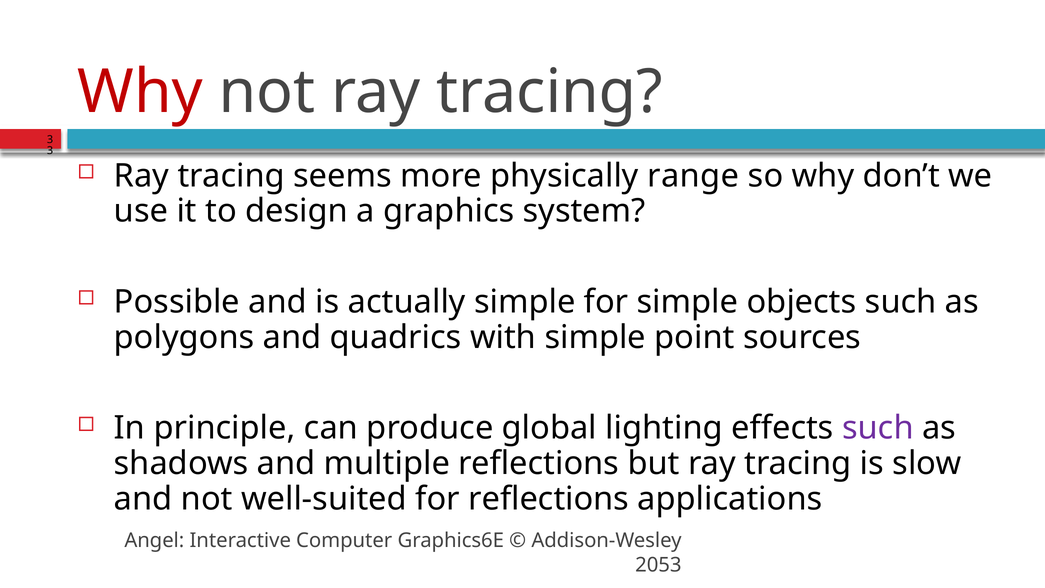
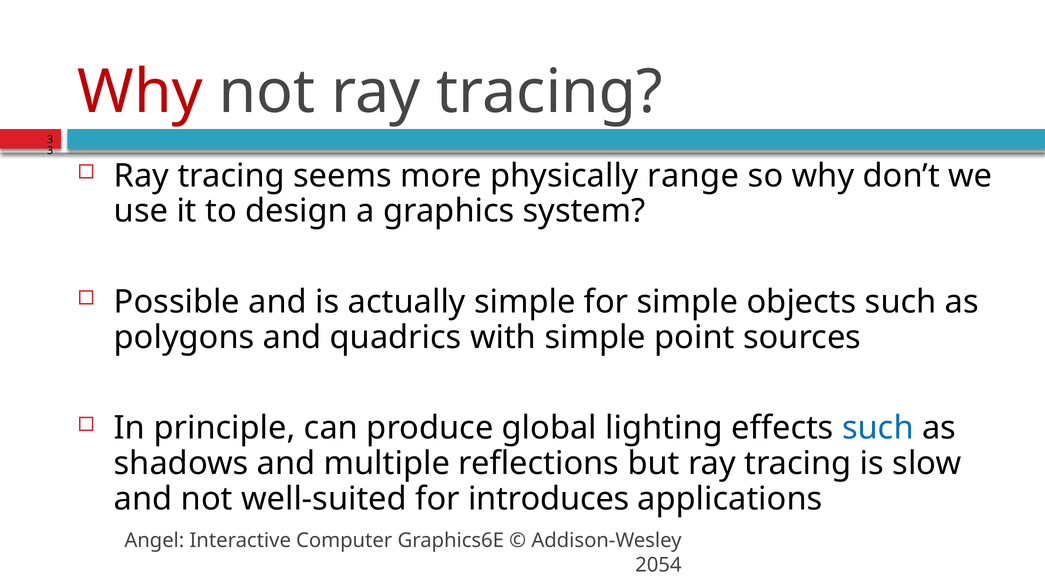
such colour: purple -> blue (878, 428)
for reflections: reflections -> introduces (549, 499)
2053: 2053 -> 2054 (658, 565)
